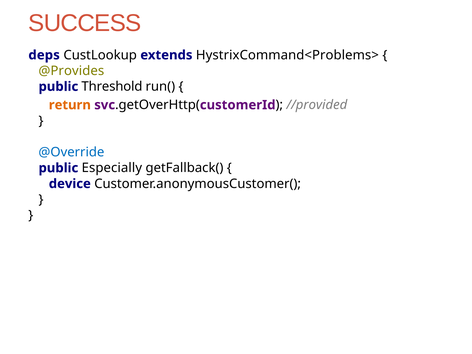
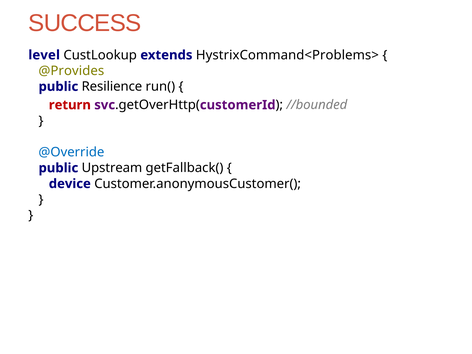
deps: deps -> level (44, 55)
Threshold: Threshold -> Resilience (112, 87)
return colour: orange -> red (70, 105)
//provided: //provided -> //bounded (317, 105)
Especially: Especially -> Upstream (112, 168)
